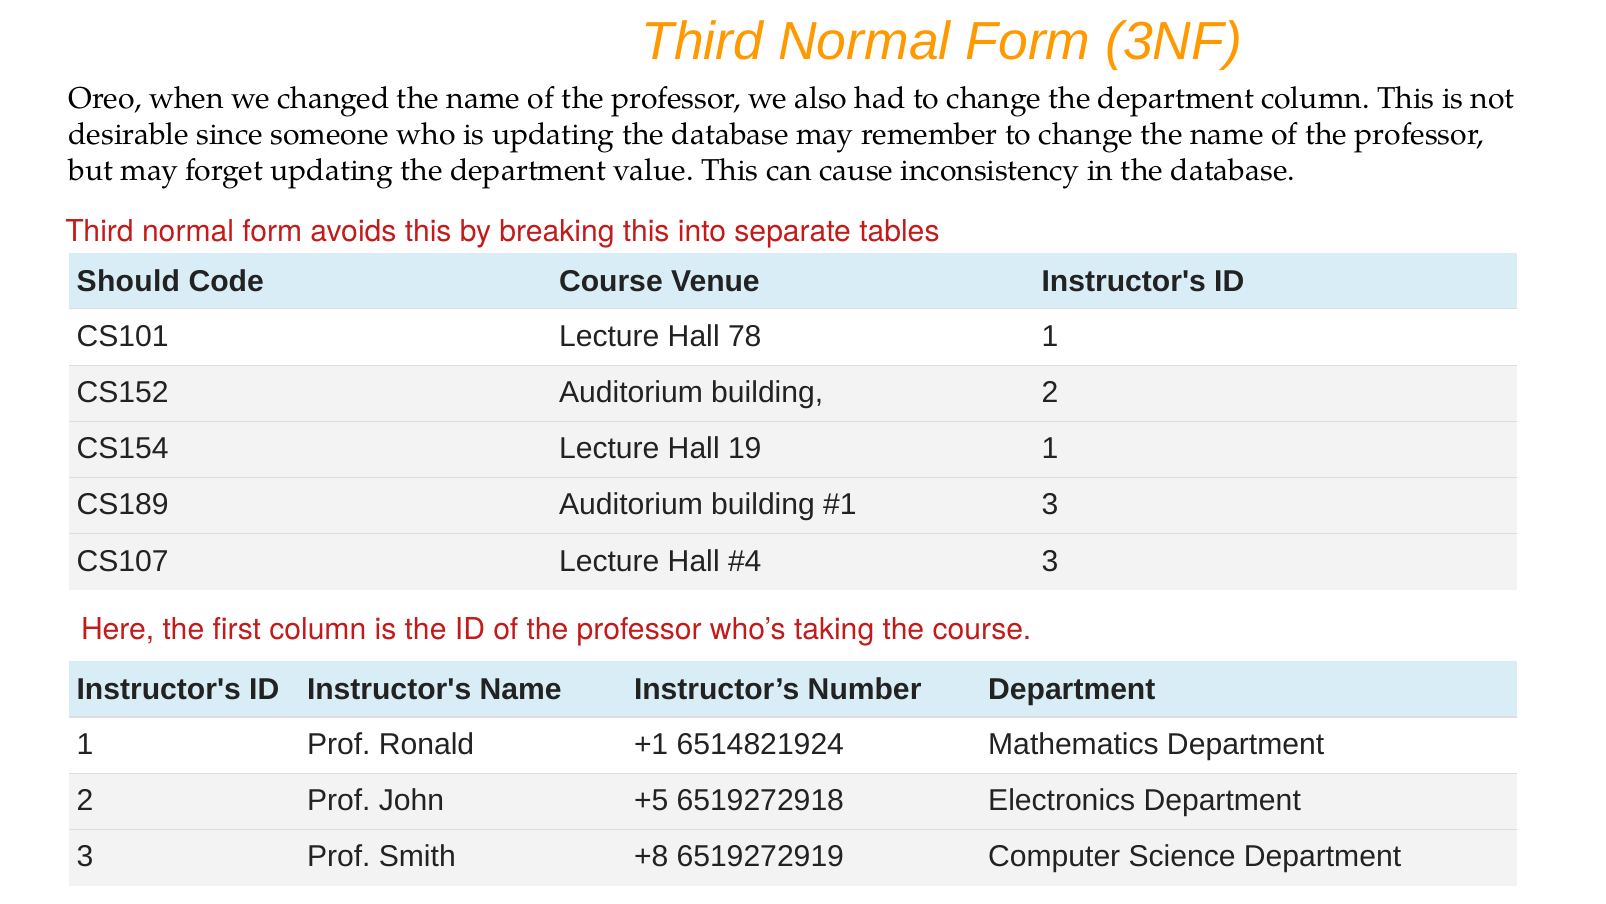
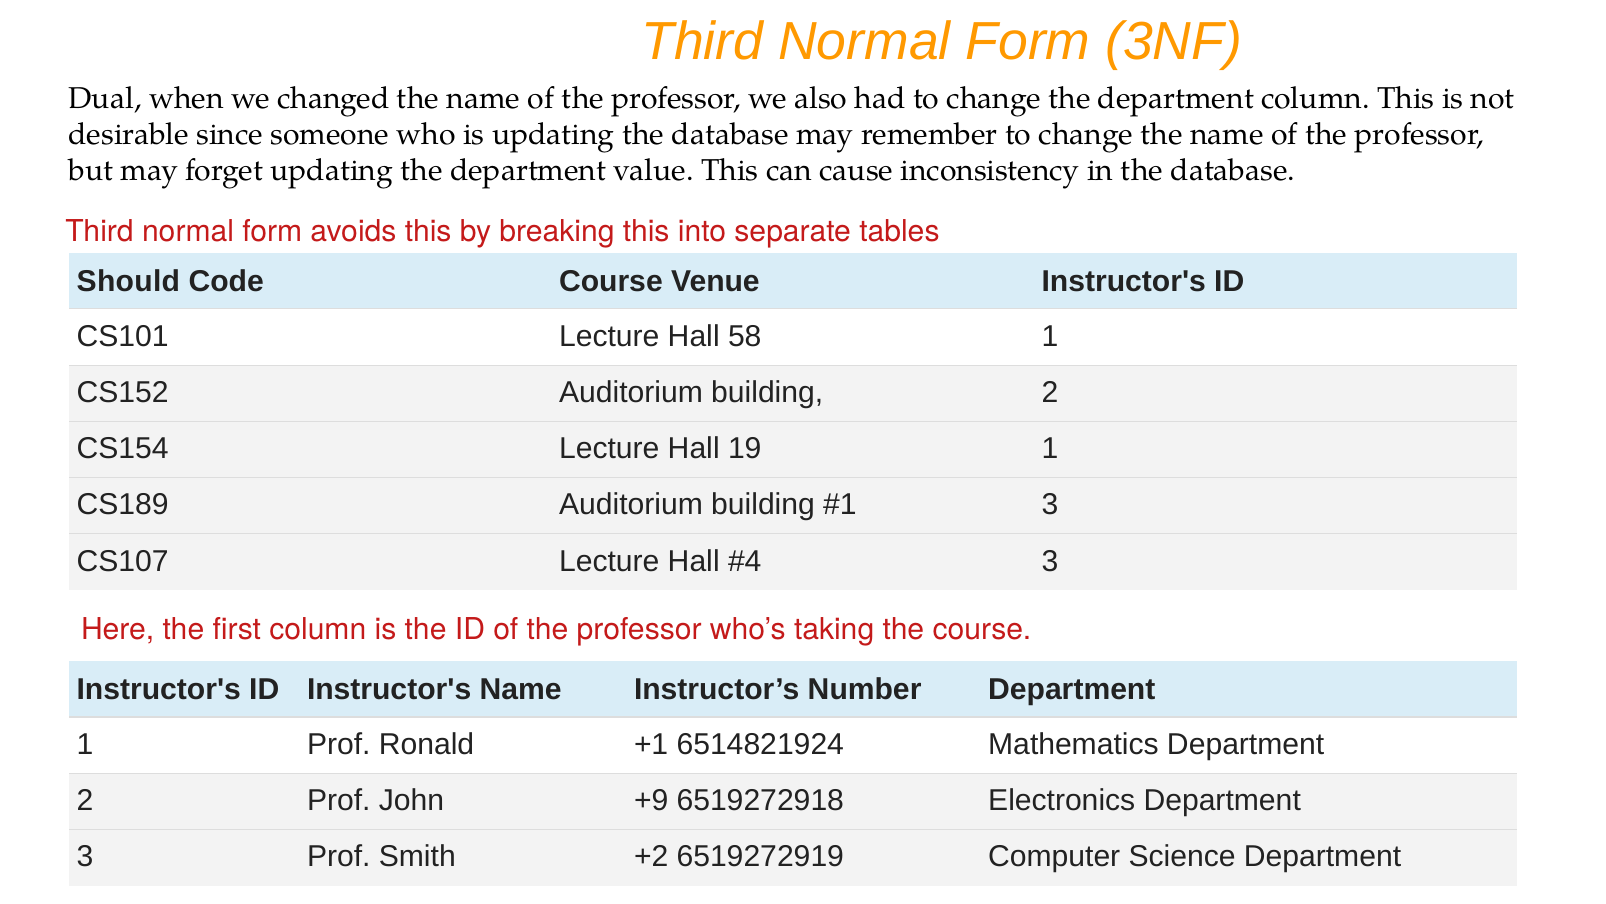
Oreo: Oreo -> Dual (105, 98)
78: 78 -> 58 (745, 336)
+5: +5 -> +9 (651, 800)
+8: +8 -> +2 (651, 856)
